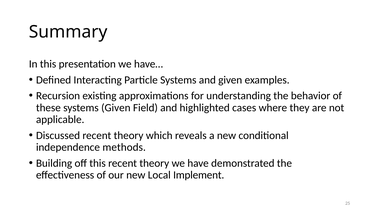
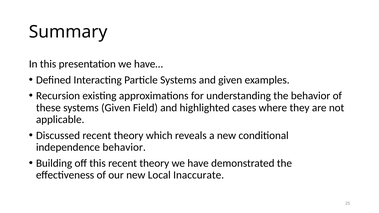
independence methods: methods -> behavior (124, 147)
Implement: Implement -> Inaccurate (199, 175)
